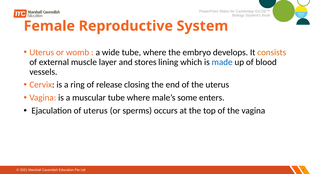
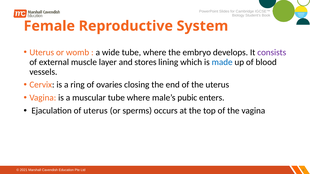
consists colour: orange -> purple (272, 52)
release: release -> ovaries (109, 85)
some: some -> pubic (187, 98)
